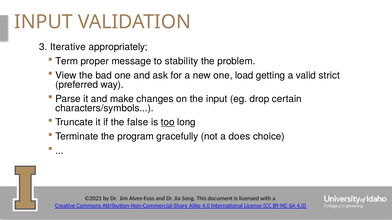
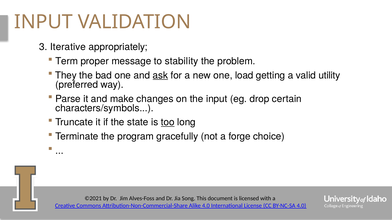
View: View -> They (66, 75)
ask underline: none -> present (160, 75)
strict: strict -> utility (329, 75)
false: false -> state (138, 123)
does: does -> forge (240, 137)
